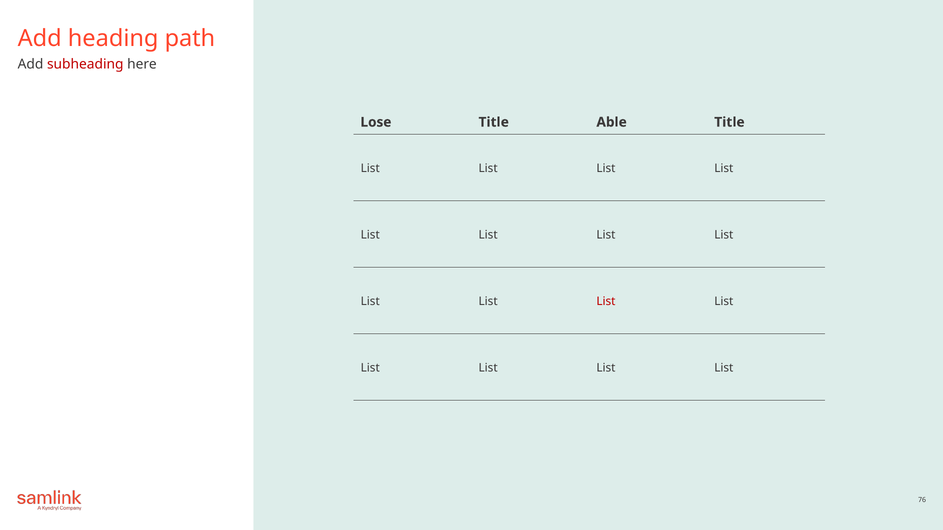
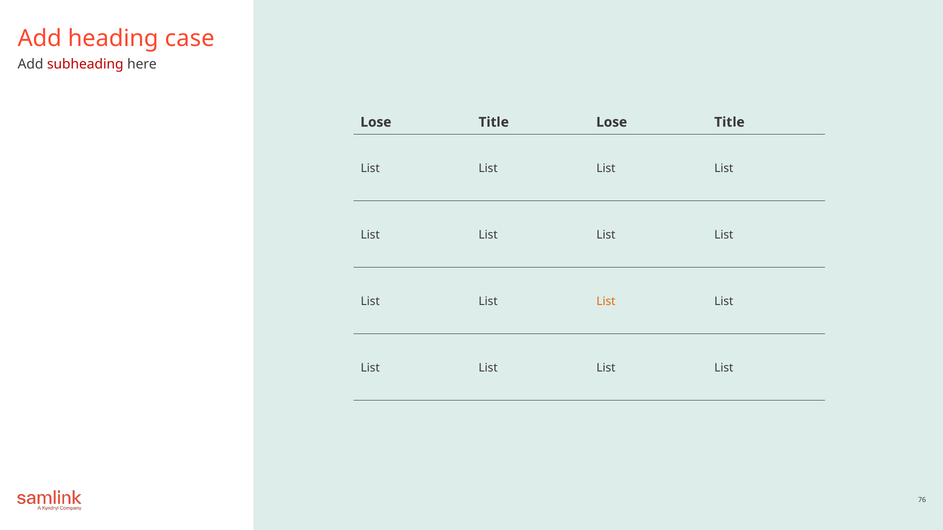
path: path -> case (190, 39)
Title Able: Able -> Lose (612, 122)
List colour: red -> orange (606, 301)
